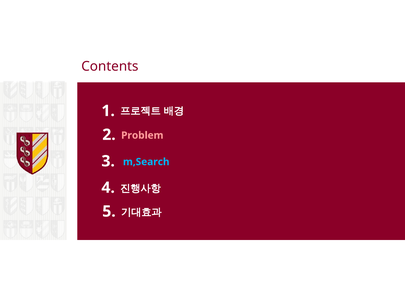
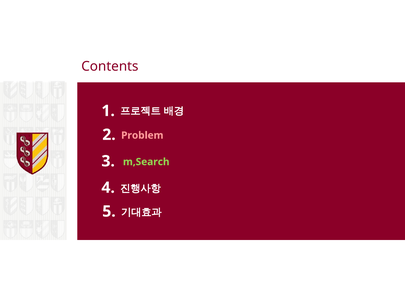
m,Search colour: light blue -> light green (146, 162)
